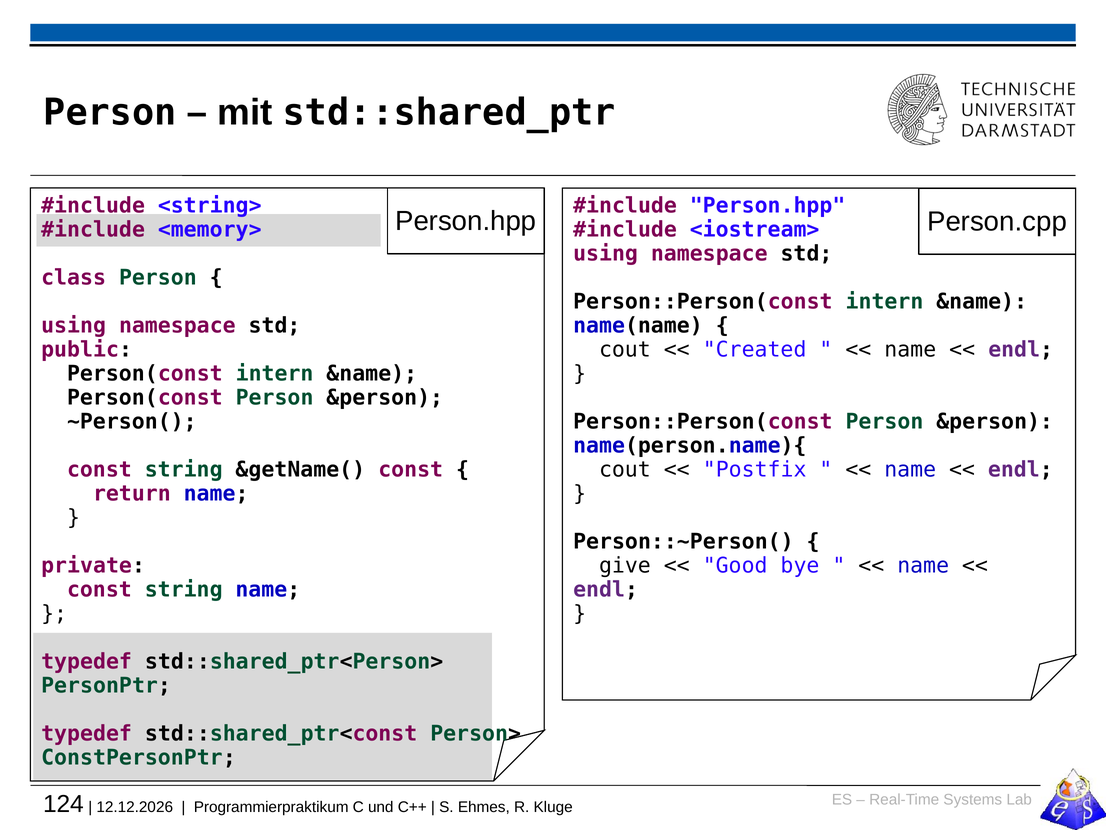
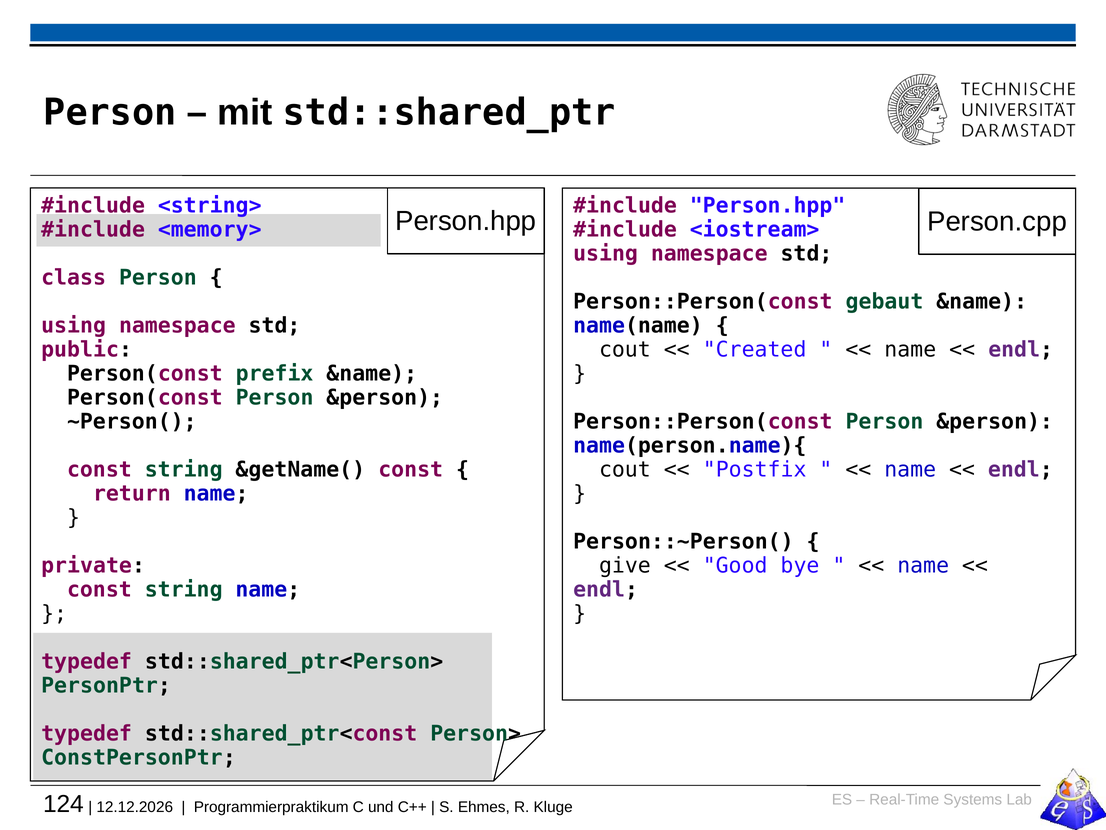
Person::Person(const intern: intern -> gebaut (884, 302)
Person(const intern: intern -> prefix (275, 373)
